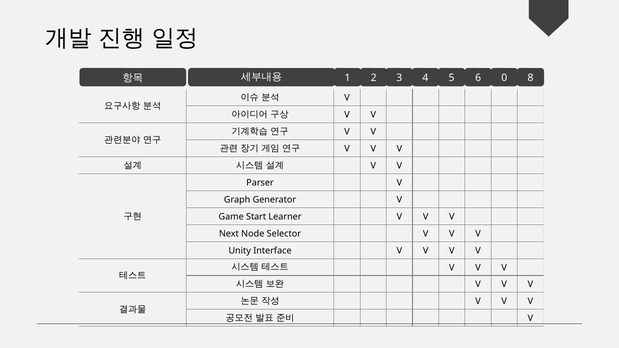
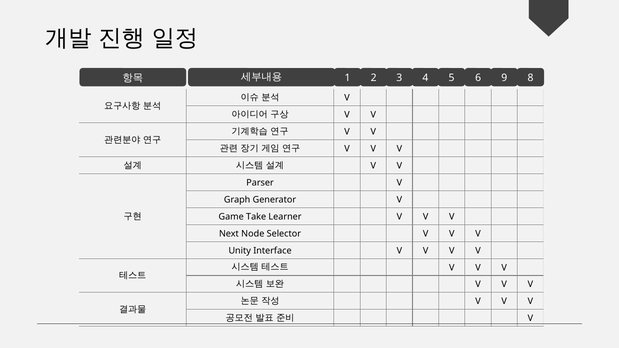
0: 0 -> 9 (504, 78)
Start: Start -> Take (256, 217)
